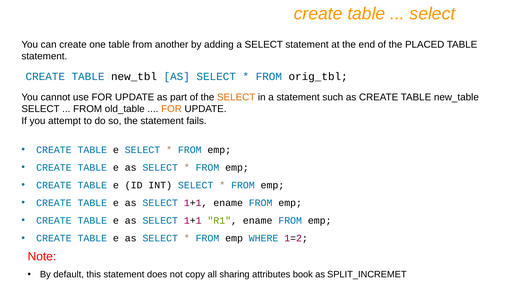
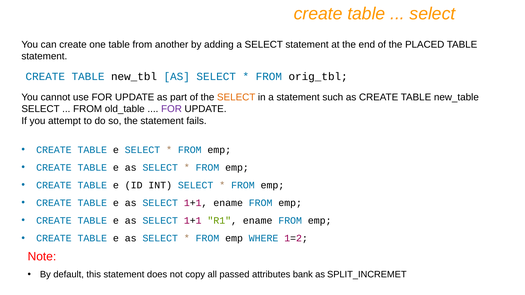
FOR colour: orange -> purple (171, 109)
sharing: sharing -> passed (234, 275)
book: book -> bank (303, 275)
